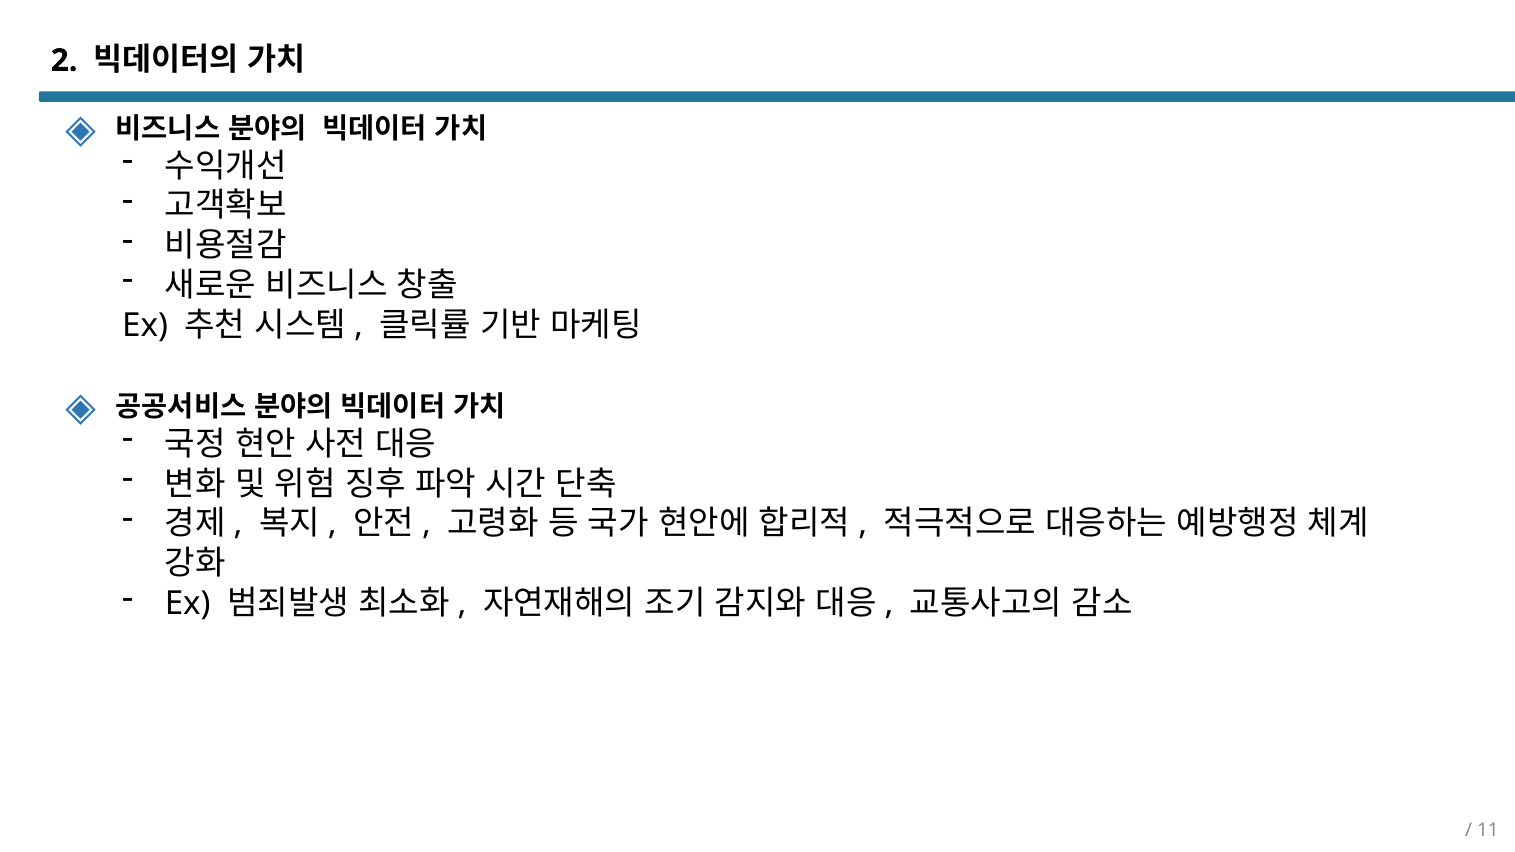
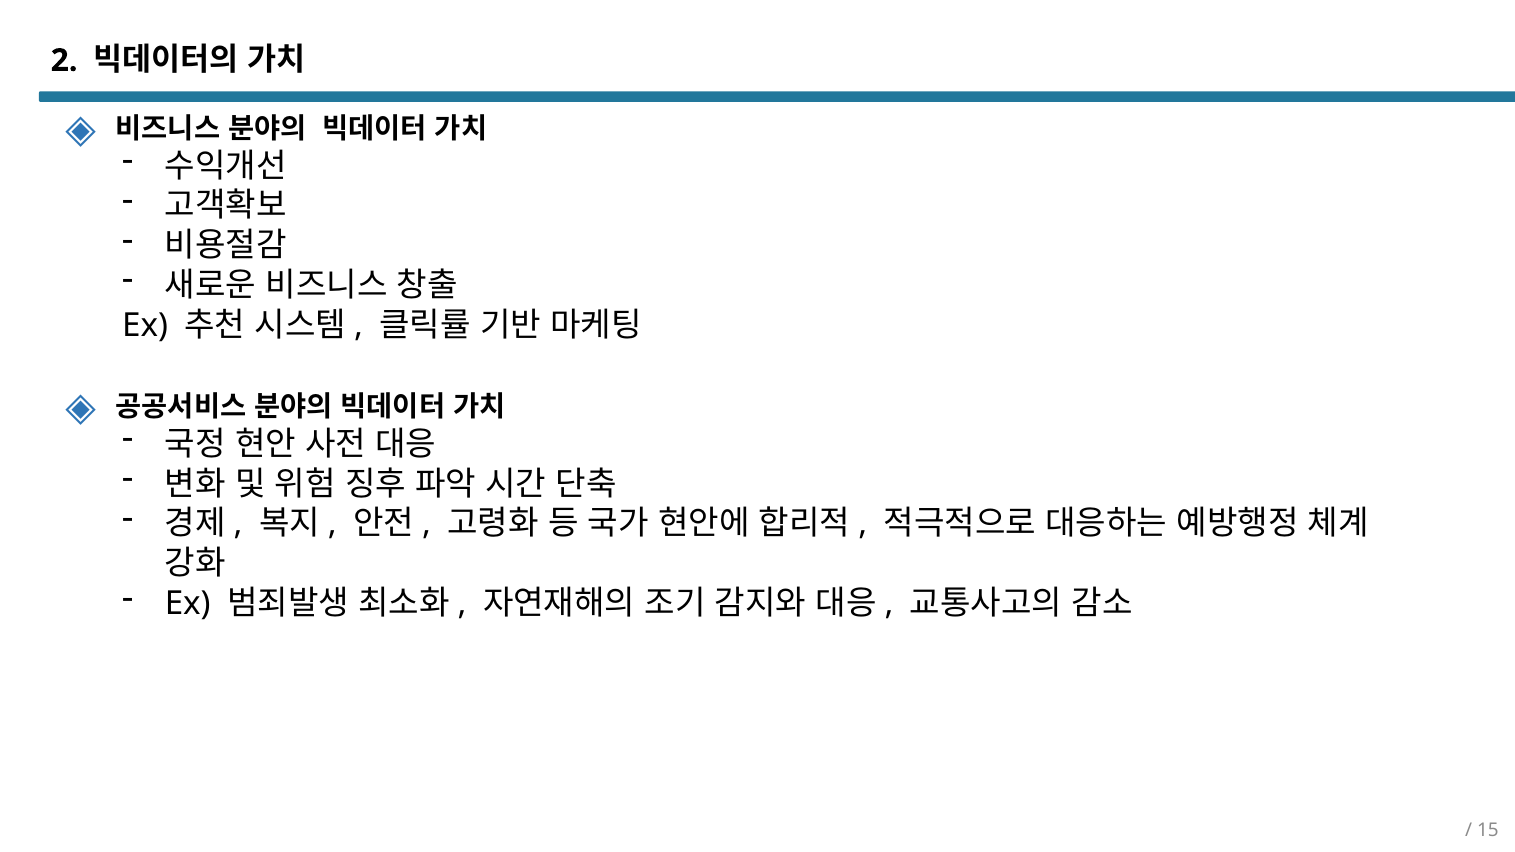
11: 11 -> 15 (1488, 830)
